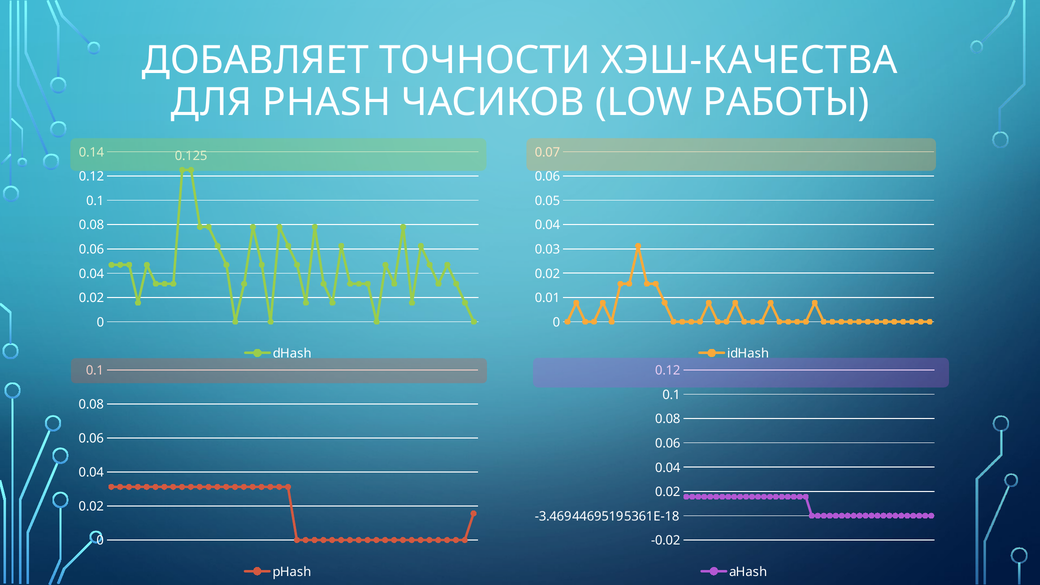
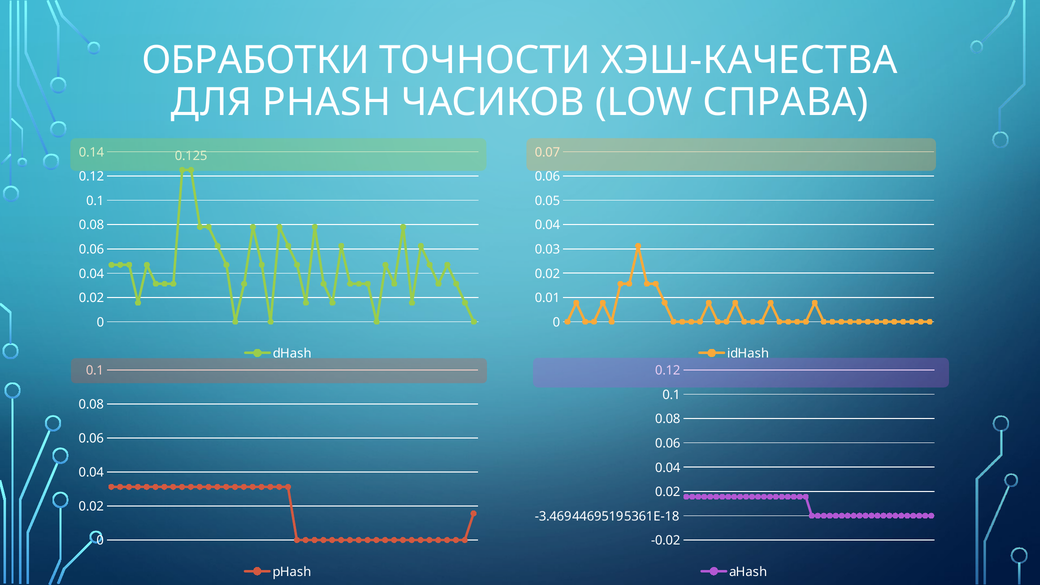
ДОБАВЛЯЕТ: ДОБАВЛЯЕТ -> ОБРАБОТКИ (256, 60)
РАБОТЫ: РАБОТЫ -> СПРАВА (786, 102)
